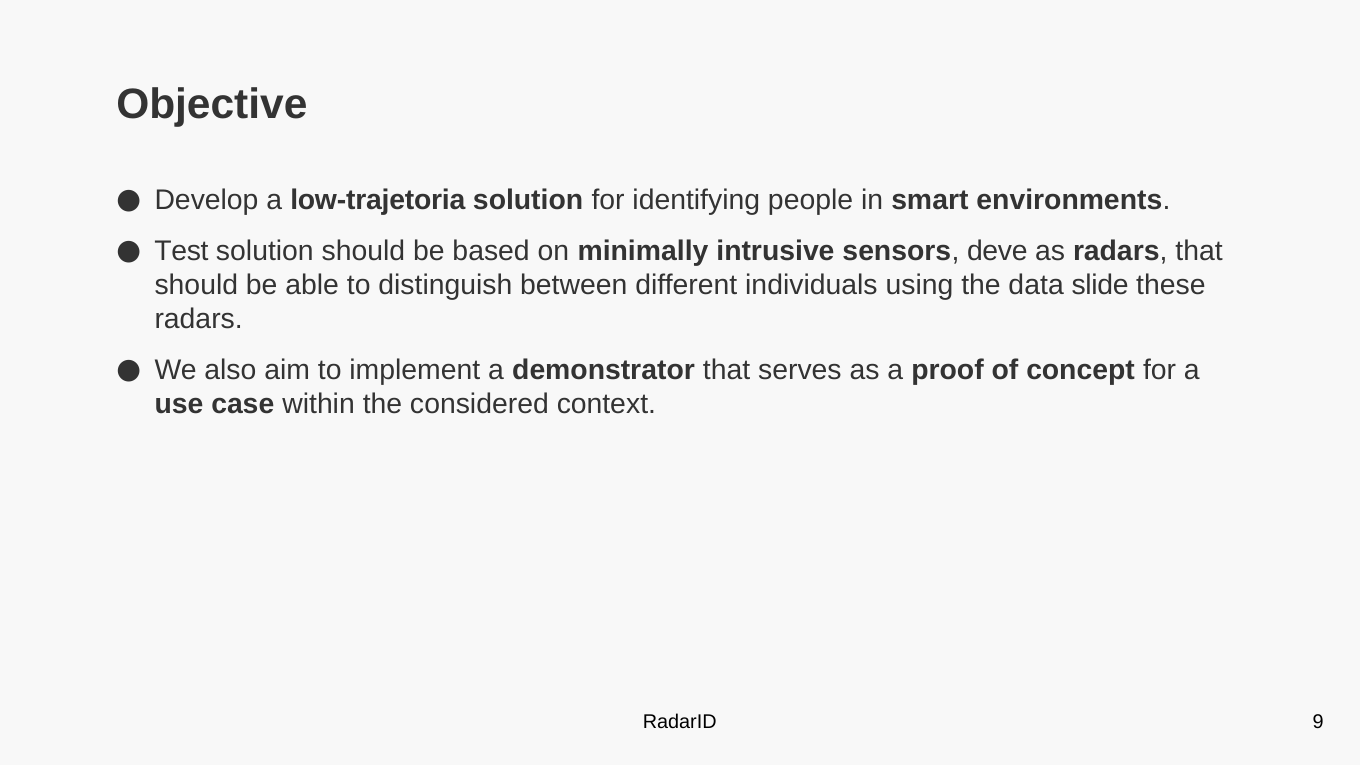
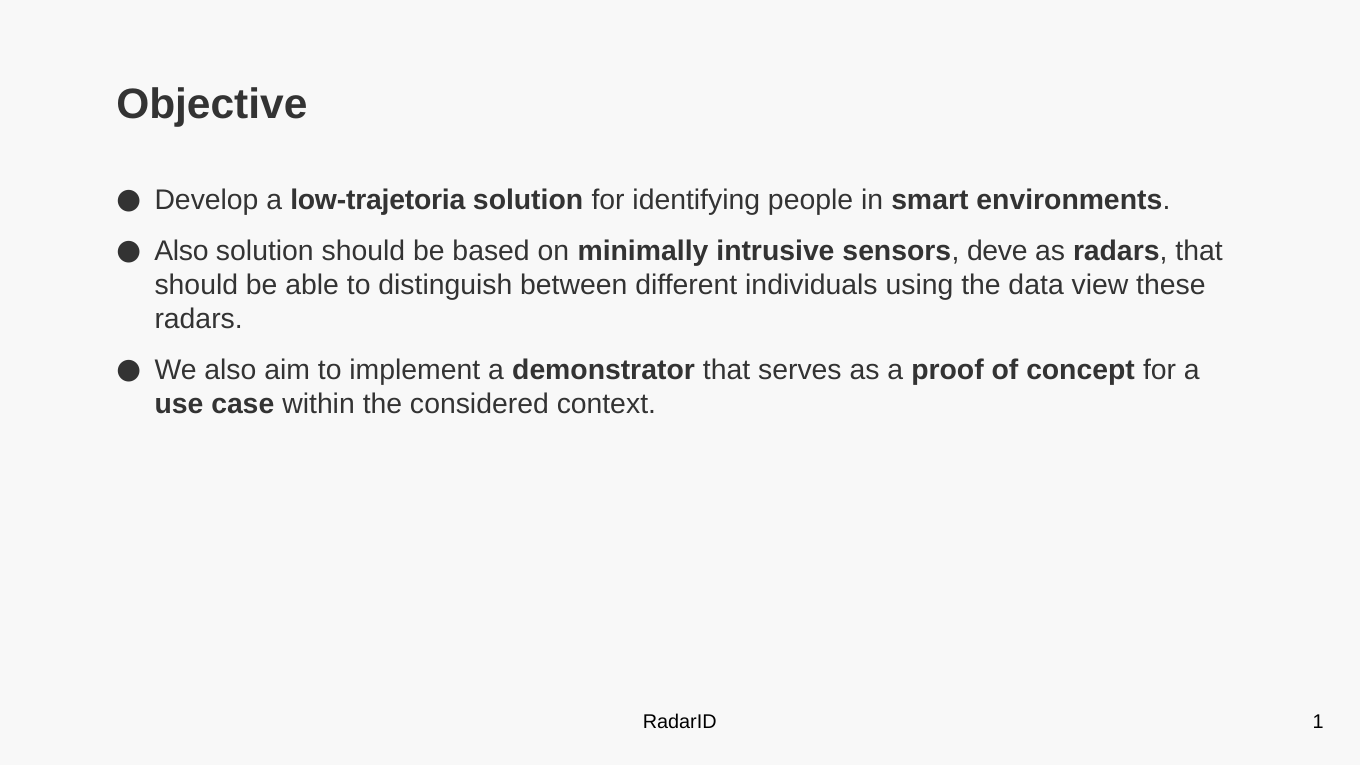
Test: Test -> Also (181, 252)
slide: slide -> view (1100, 286)
9: 9 -> 1 (1318, 722)
